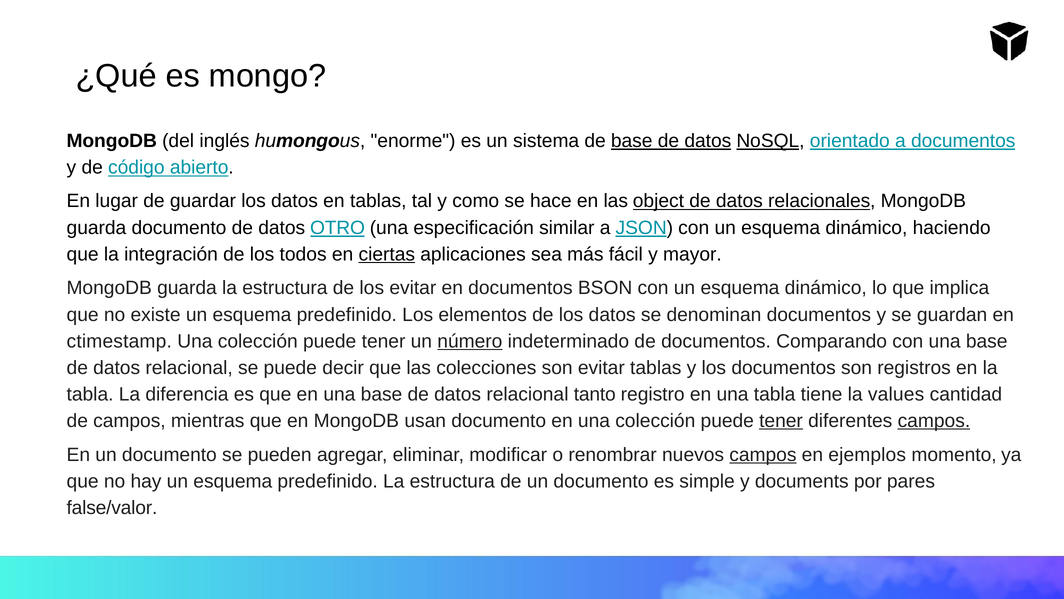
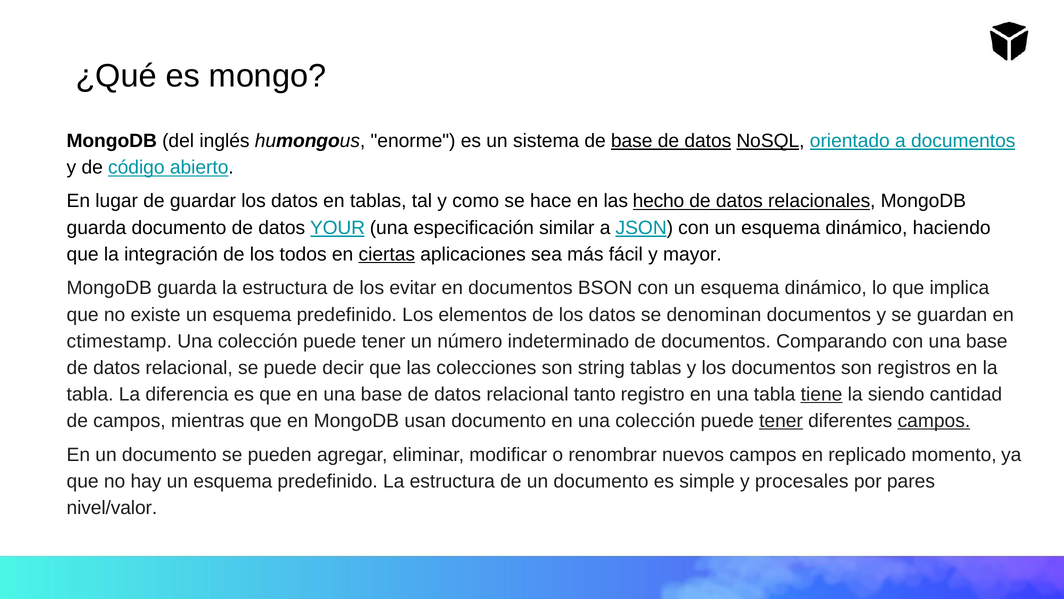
object: object -> hecho (659, 201)
OTRO: OTRO -> YOUR (338, 227)
número underline: present -> none (470, 341)
son evitar: evitar -> string (601, 367)
tiene underline: none -> present (822, 394)
values: values -> siendo (896, 394)
campos underline: present -> none (763, 454)
ejemplos: ejemplos -> replicado (867, 454)
documents: documents -> procesales (802, 481)
false/valor: false/valor -> nivel/valor (112, 507)
